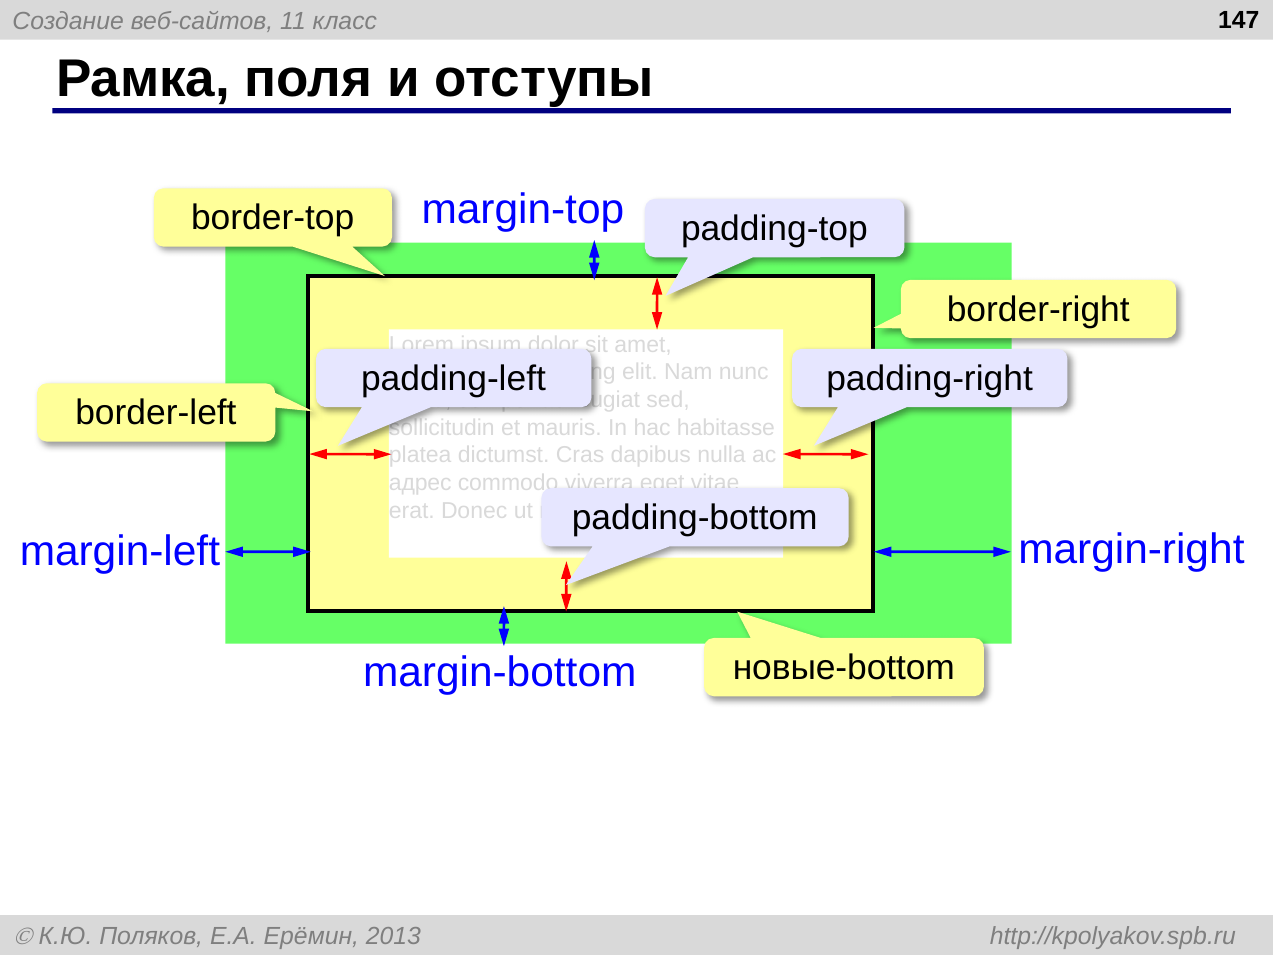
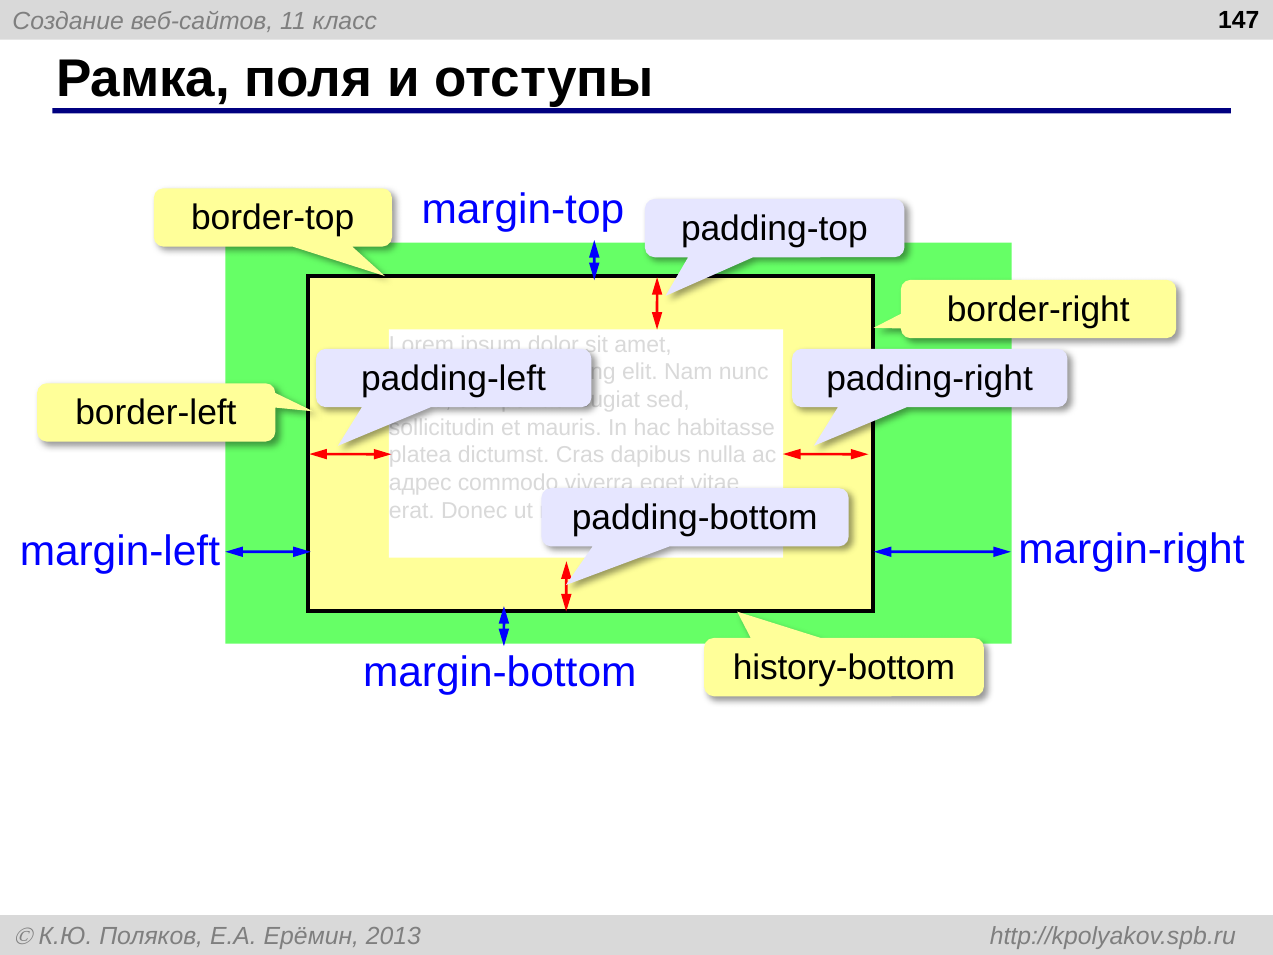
новые-bottom: новые-bottom -> history-bottom (844, 668)
